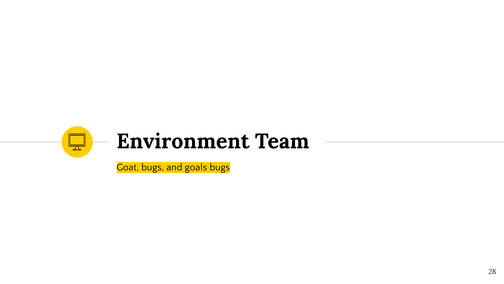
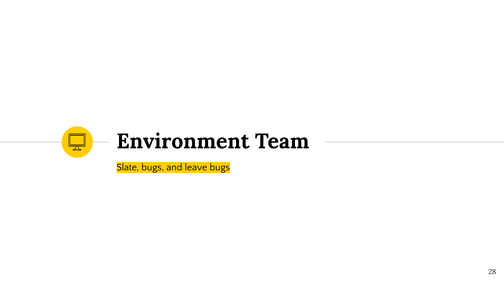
Goat: Goat -> Slate (128, 167)
goals: goals -> leave (196, 167)
